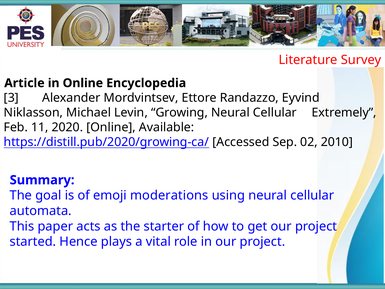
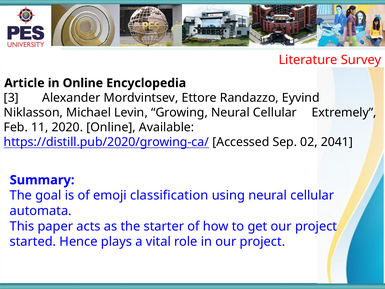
2010: 2010 -> 2041 (337, 142)
moderations: moderations -> classification (169, 195)
